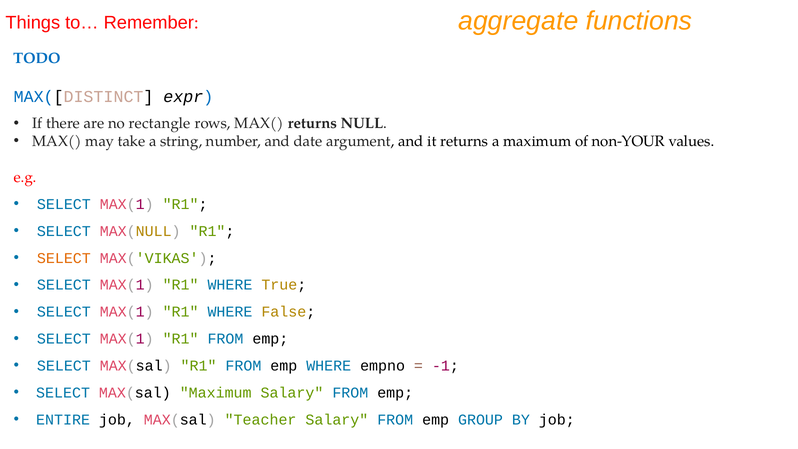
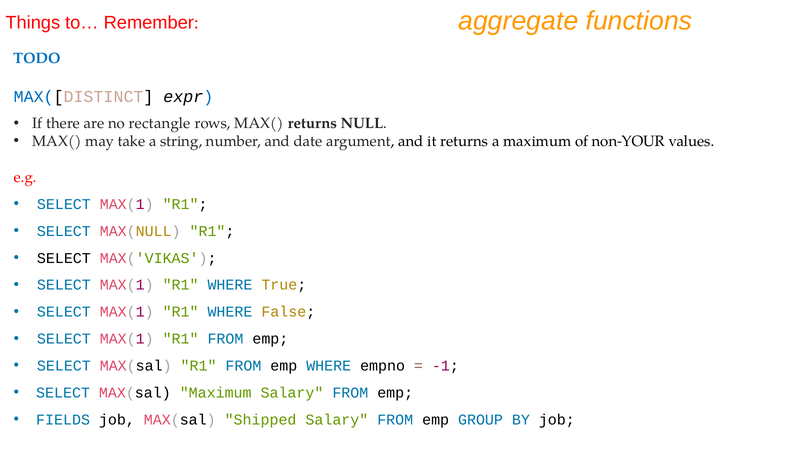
SELECT colour: orange -> black (64, 258)
ENTIRE: ENTIRE -> FIELDS (63, 420)
Teacher: Teacher -> Shipped (261, 420)
